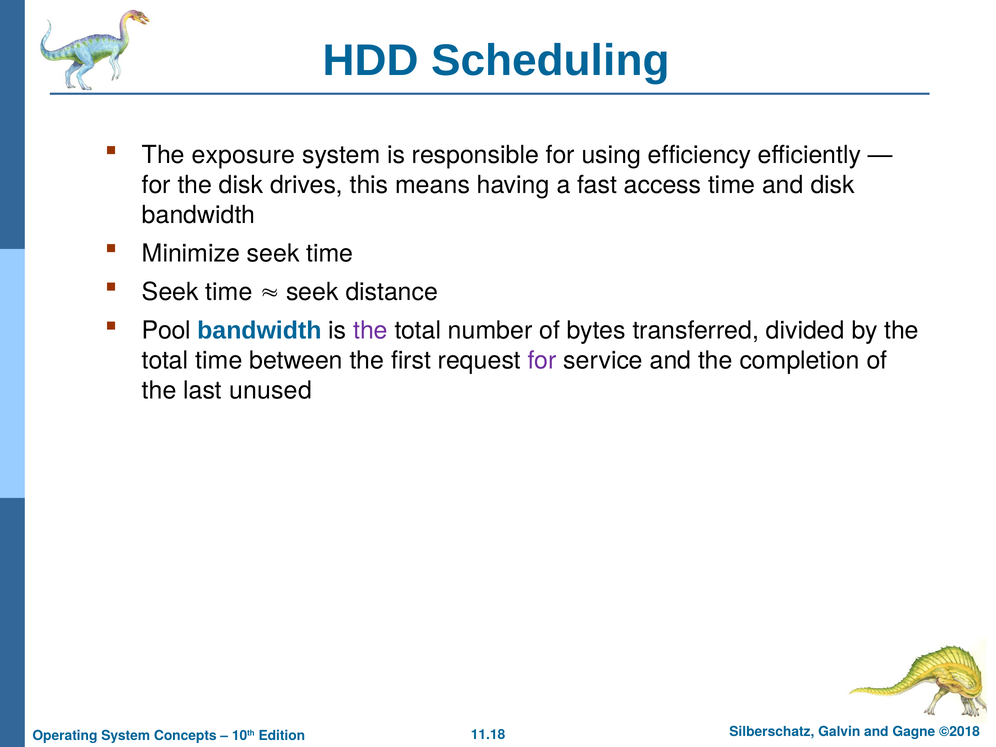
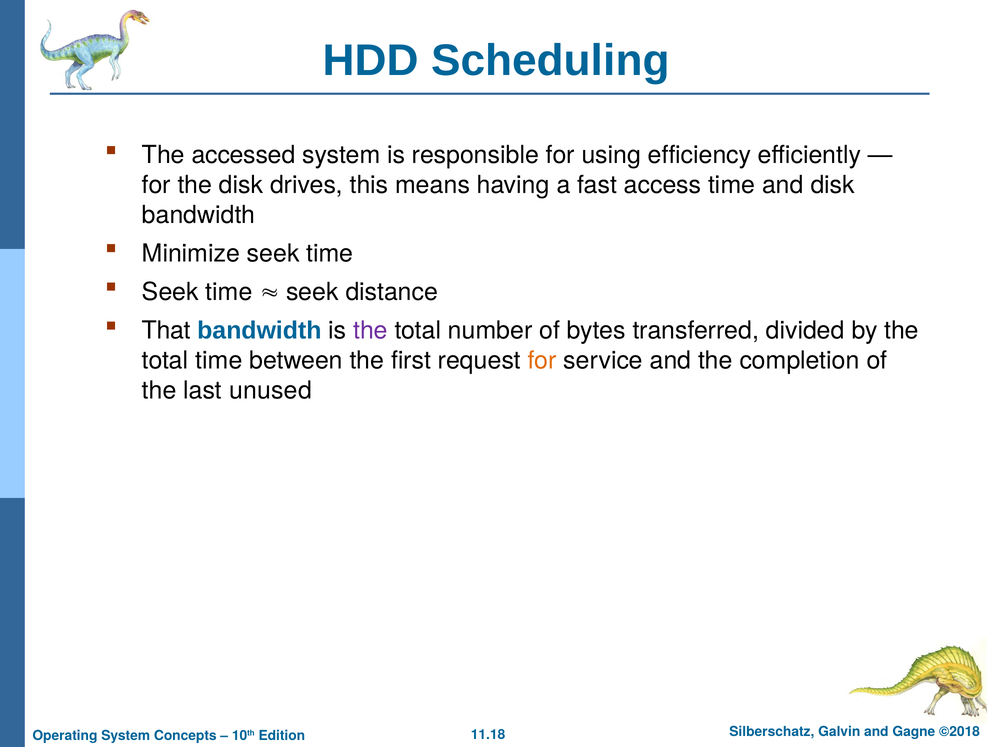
exposure: exposure -> accessed (244, 155)
Pool: Pool -> That (166, 331)
for colour: purple -> orange (542, 361)
